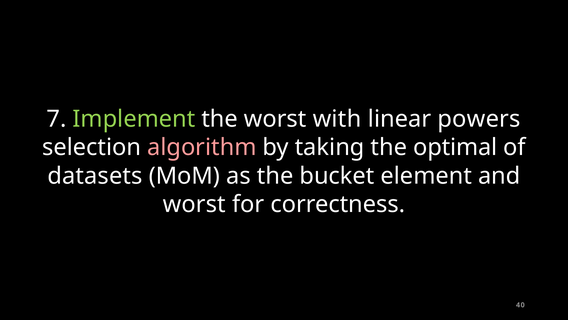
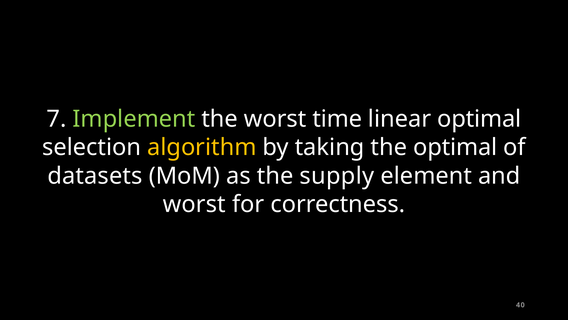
with: with -> time (337, 119)
linear powers: powers -> optimal (479, 119)
algorithm colour: pink -> yellow (202, 147)
bucket: bucket -> supply (337, 176)
